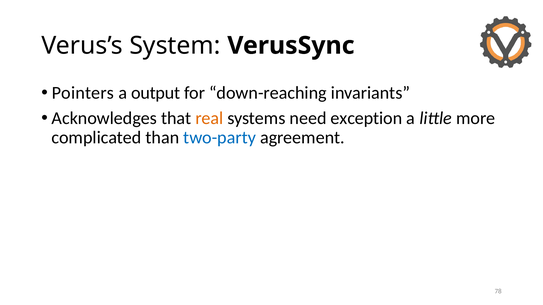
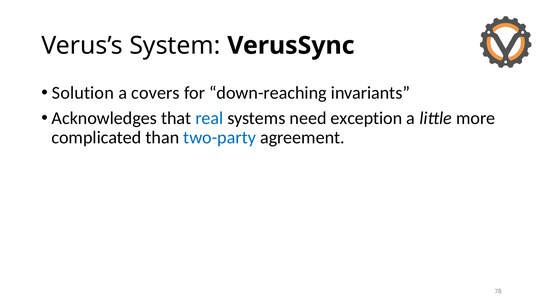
Pointers: Pointers -> Solution (83, 93)
output: output -> covers (155, 93)
real colour: orange -> blue (209, 118)
